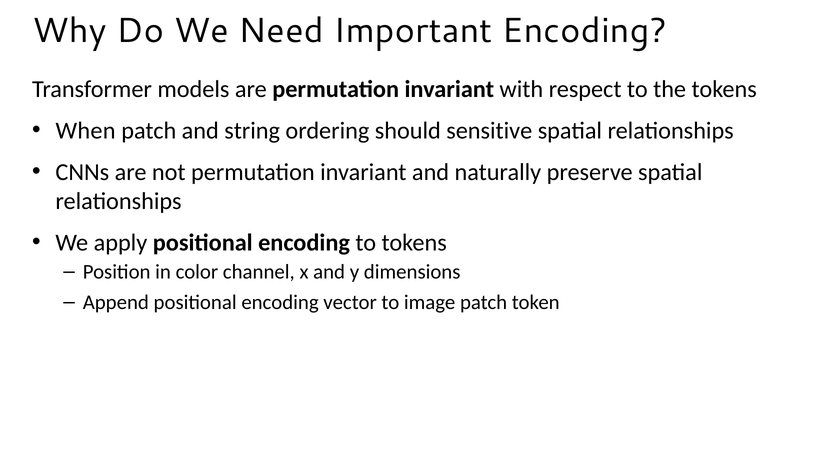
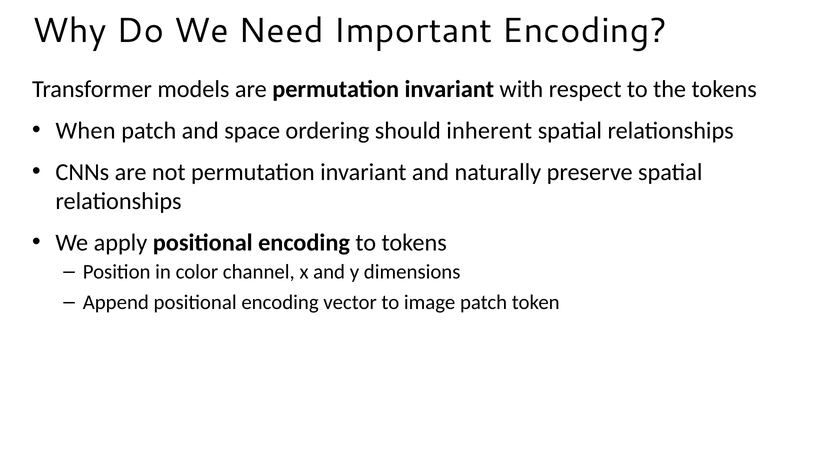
string: string -> space (252, 131)
sensitive: sensitive -> inherent (489, 131)
